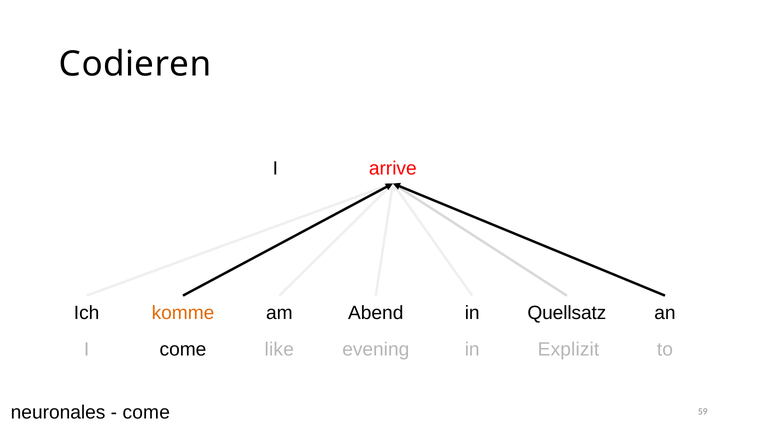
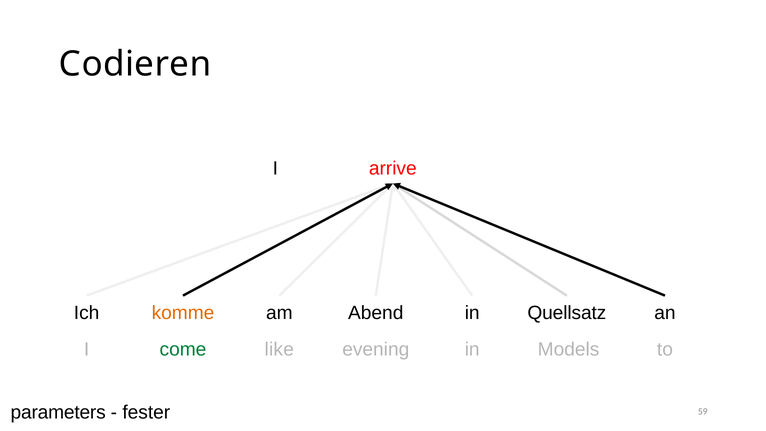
come colour: black -> green (183, 350)
Explizit: Explizit -> Models (569, 350)
neuronales: neuronales -> parameters (58, 412)
come: come -> fester (146, 412)
